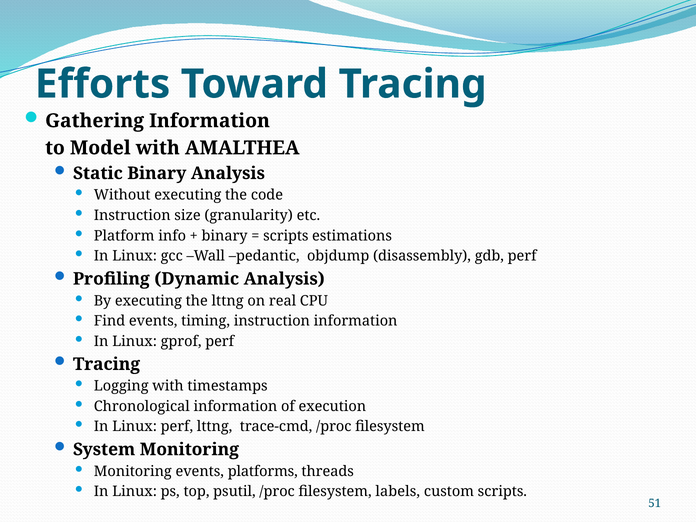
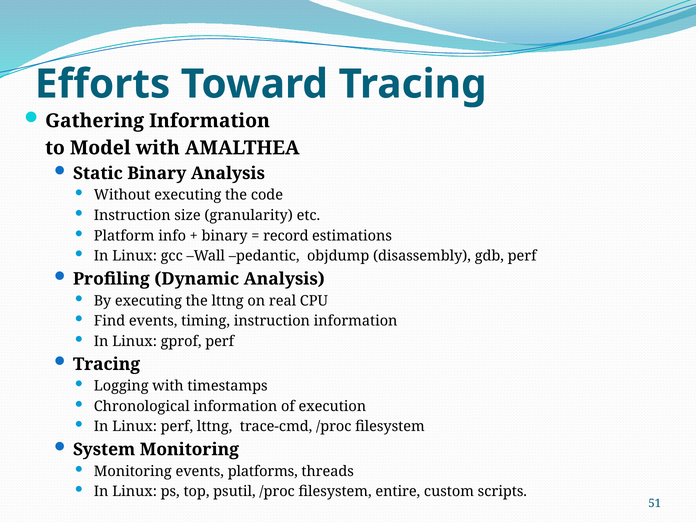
scripts: scripts -> record (286, 236)
labels: labels -> entire (398, 492)
